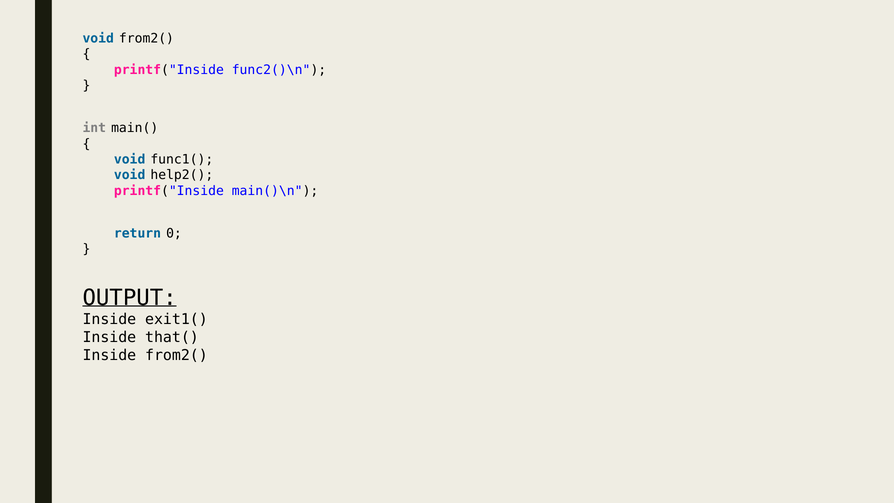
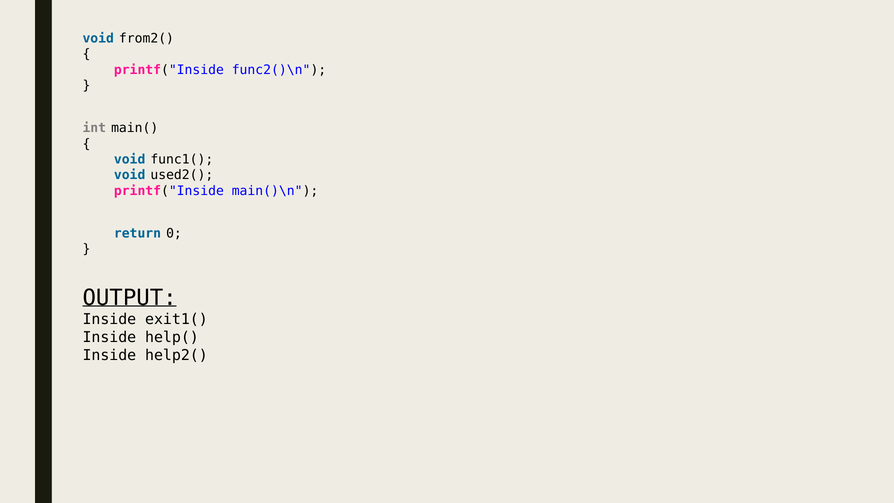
help2(: help2( -> used2( (182, 175)
that(: that( -> help( (172, 337)
Inside from2(: from2( -> help2( (176, 355)
